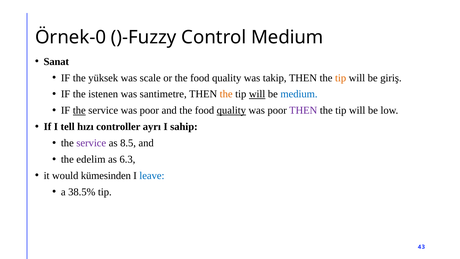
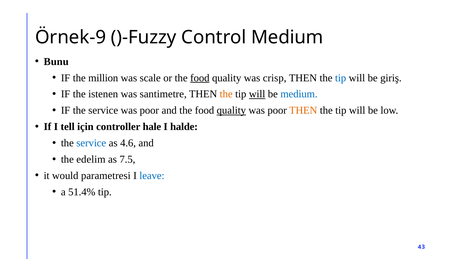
Örnek-0: Örnek-0 -> Örnek-9 (71, 37)
Sanat: Sanat -> Bunu (56, 61)
yüksek: yüksek -> million (103, 78)
food underline: none -> present (200, 78)
takip: takip -> crisp (275, 78)
tip colour: orange -> blue (341, 78)
the underline: present -> none (79, 110)
THEN colour: purple -> orange (303, 110)
hızı: hızı -> için (85, 127)
ayrı: ayrı -> hale (152, 127)
sahip: sahip -> halde (184, 127)
service colour: purple -> blue (91, 143)
8.5: 8.5 -> 4.6 (128, 143)
6.3: 6.3 -> 7.5 (127, 159)
kümesinden: kümesinden -> parametresi (106, 176)
38.5%: 38.5% -> 51.4% (82, 192)
